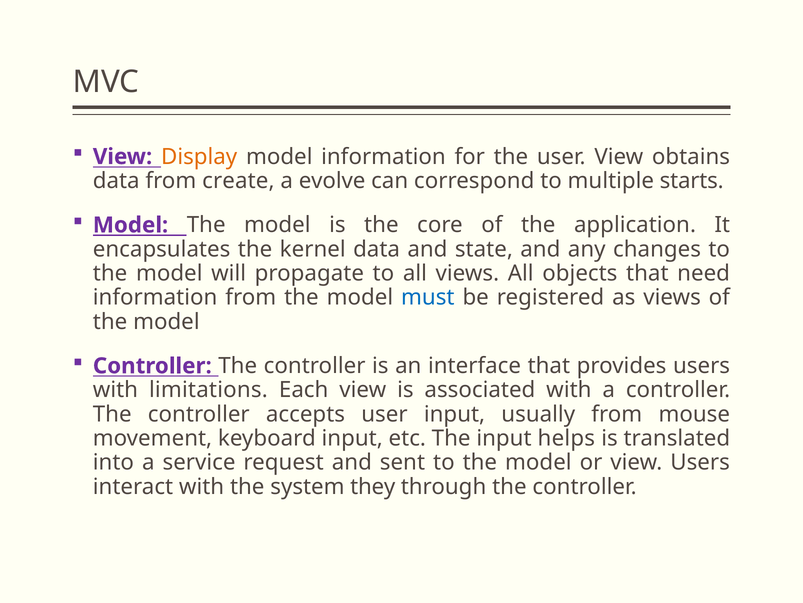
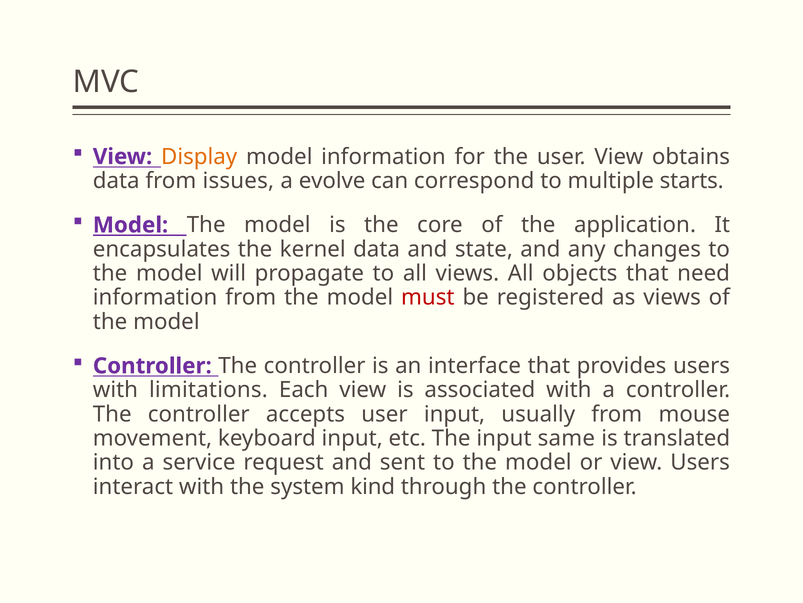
create: create -> issues (238, 181)
must colour: blue -> red (428, 297)
helps: helps -> same (566, 438)
they: they -> kind (373, 486)
